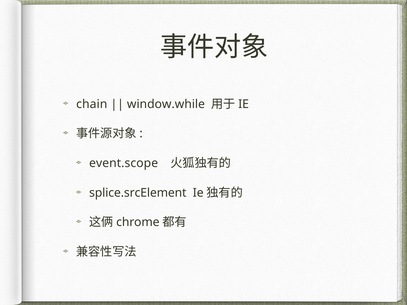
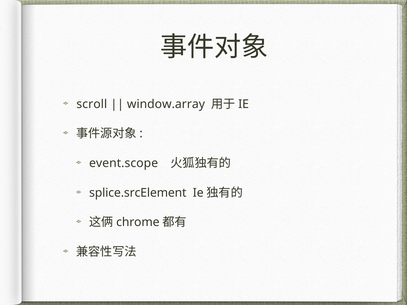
chain: chain -> scroll (92, 104)
window.while: window.while -> window.array (166, 104)
